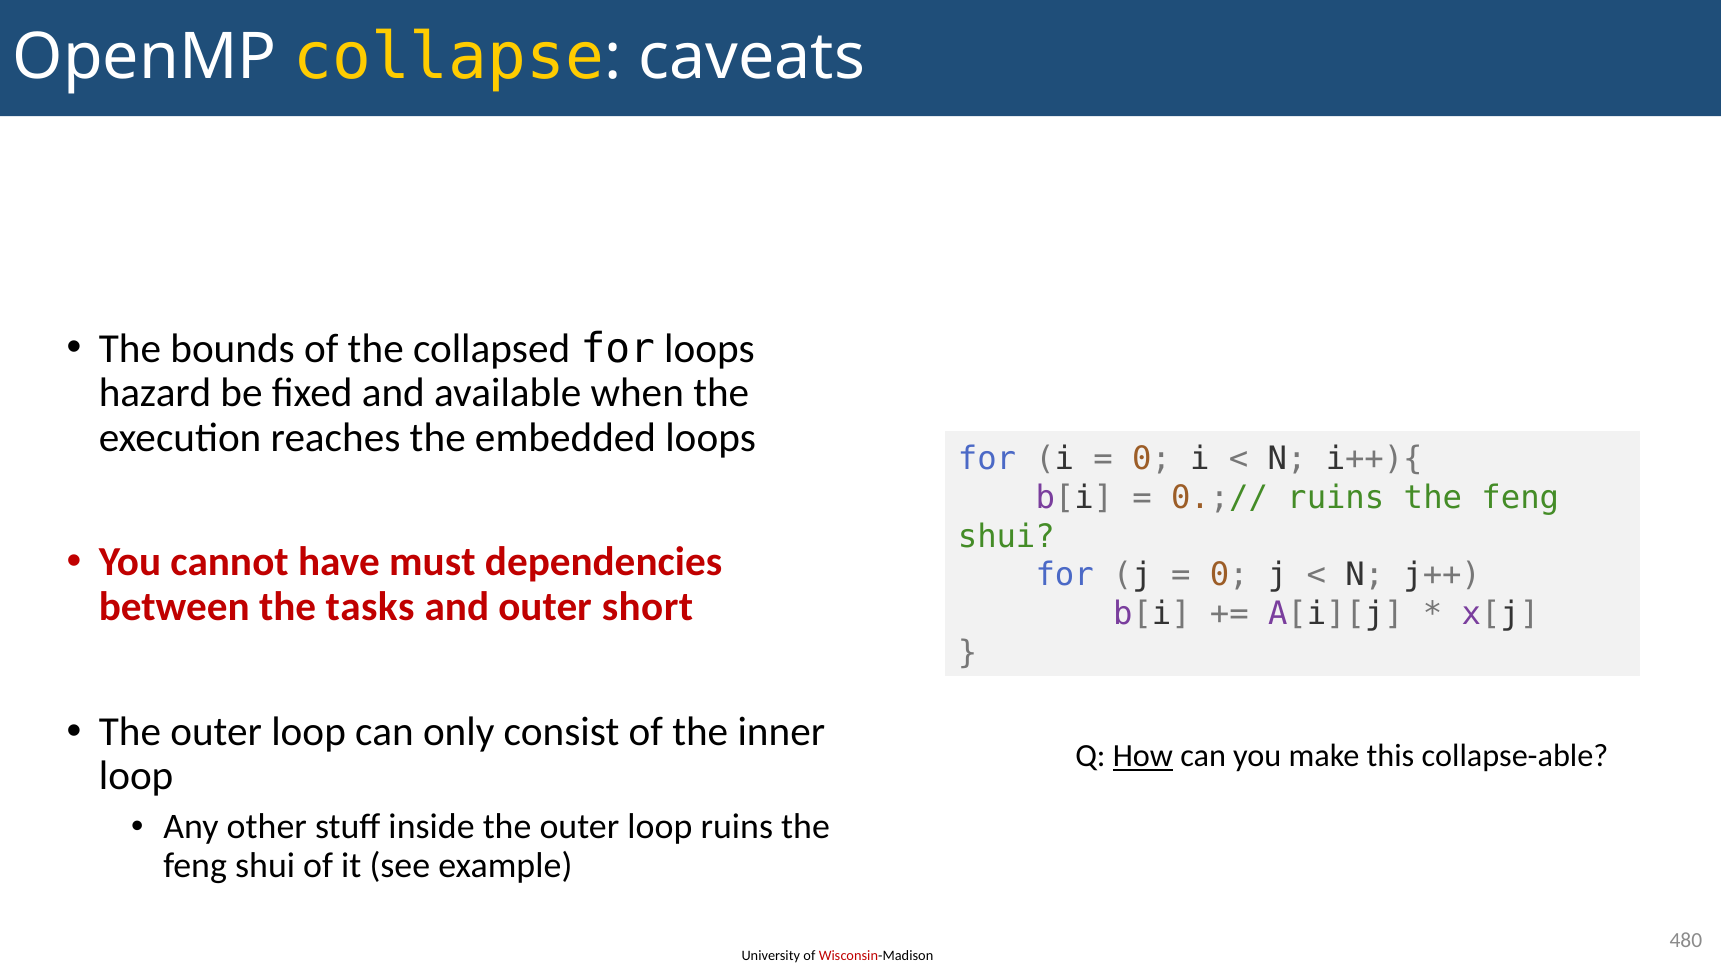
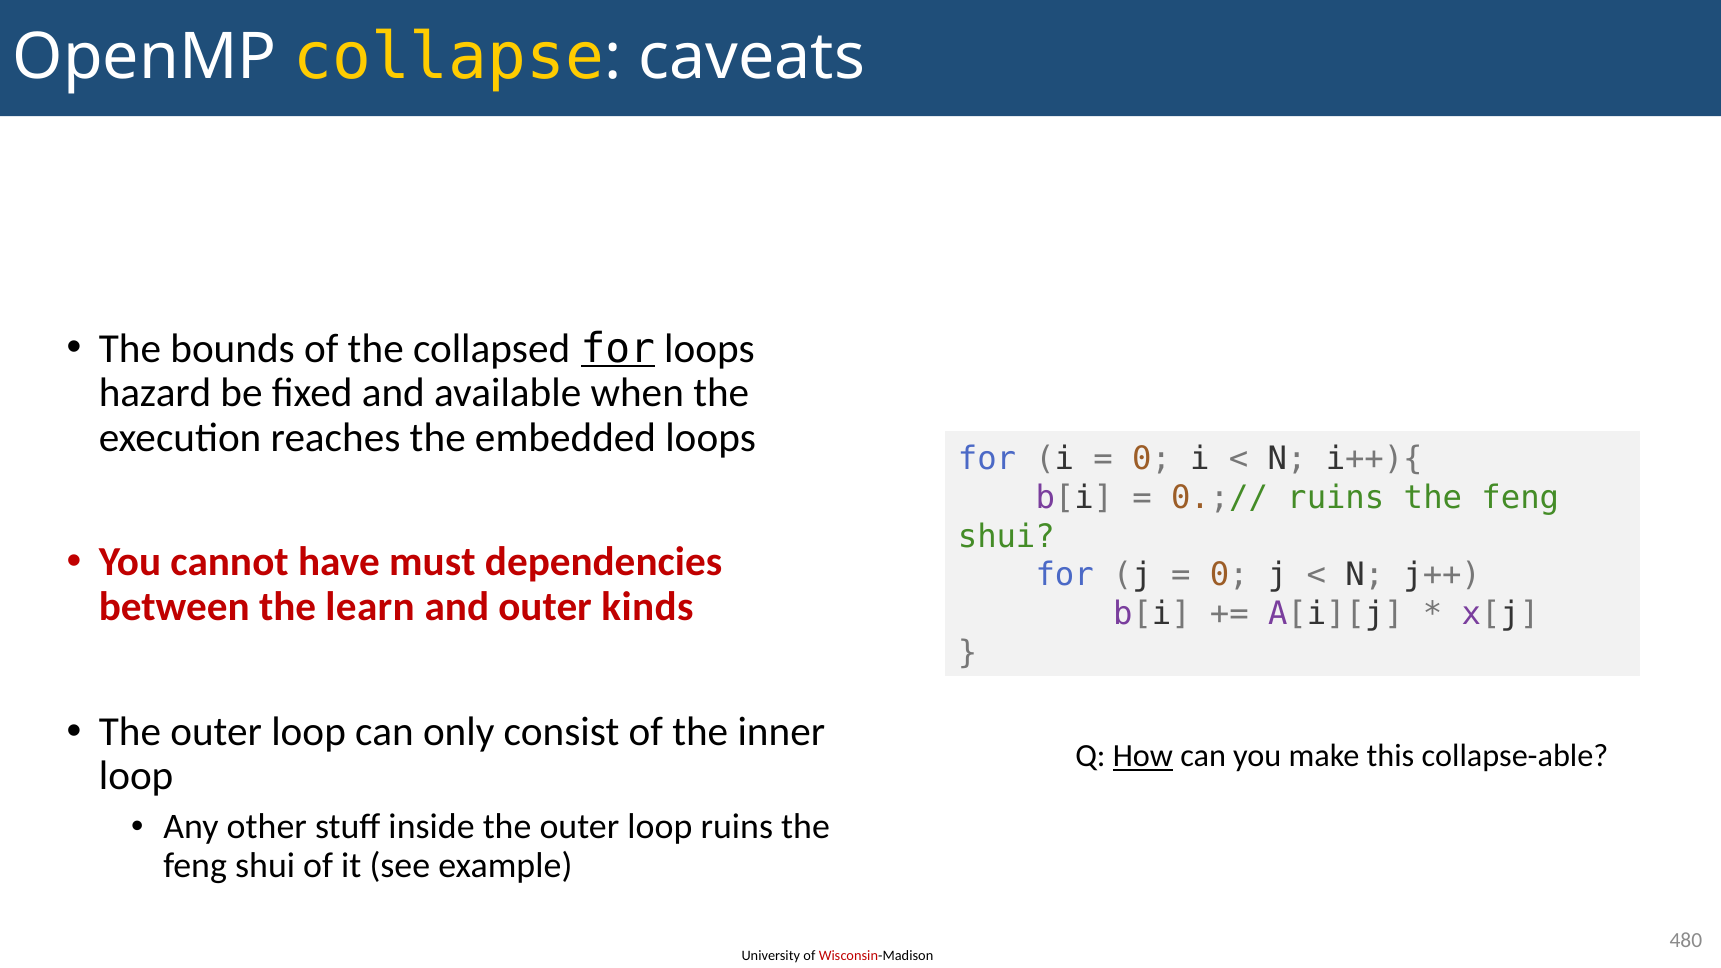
for underline: none -> present (618, 348)
tasks: tasks -> learn (370, 607)
short: short -> kinds (647, 607)
